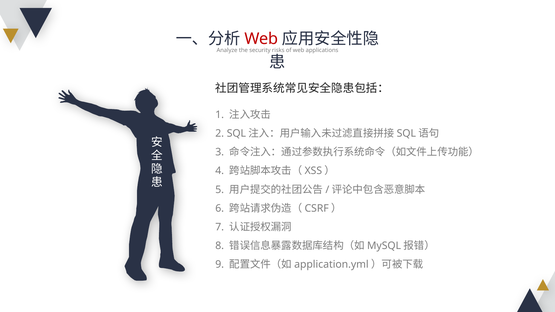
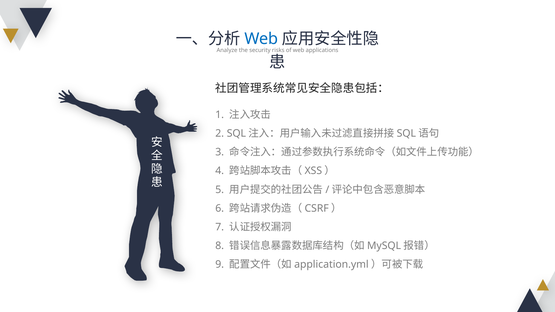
Web colour: red -> blue (261, 39)
